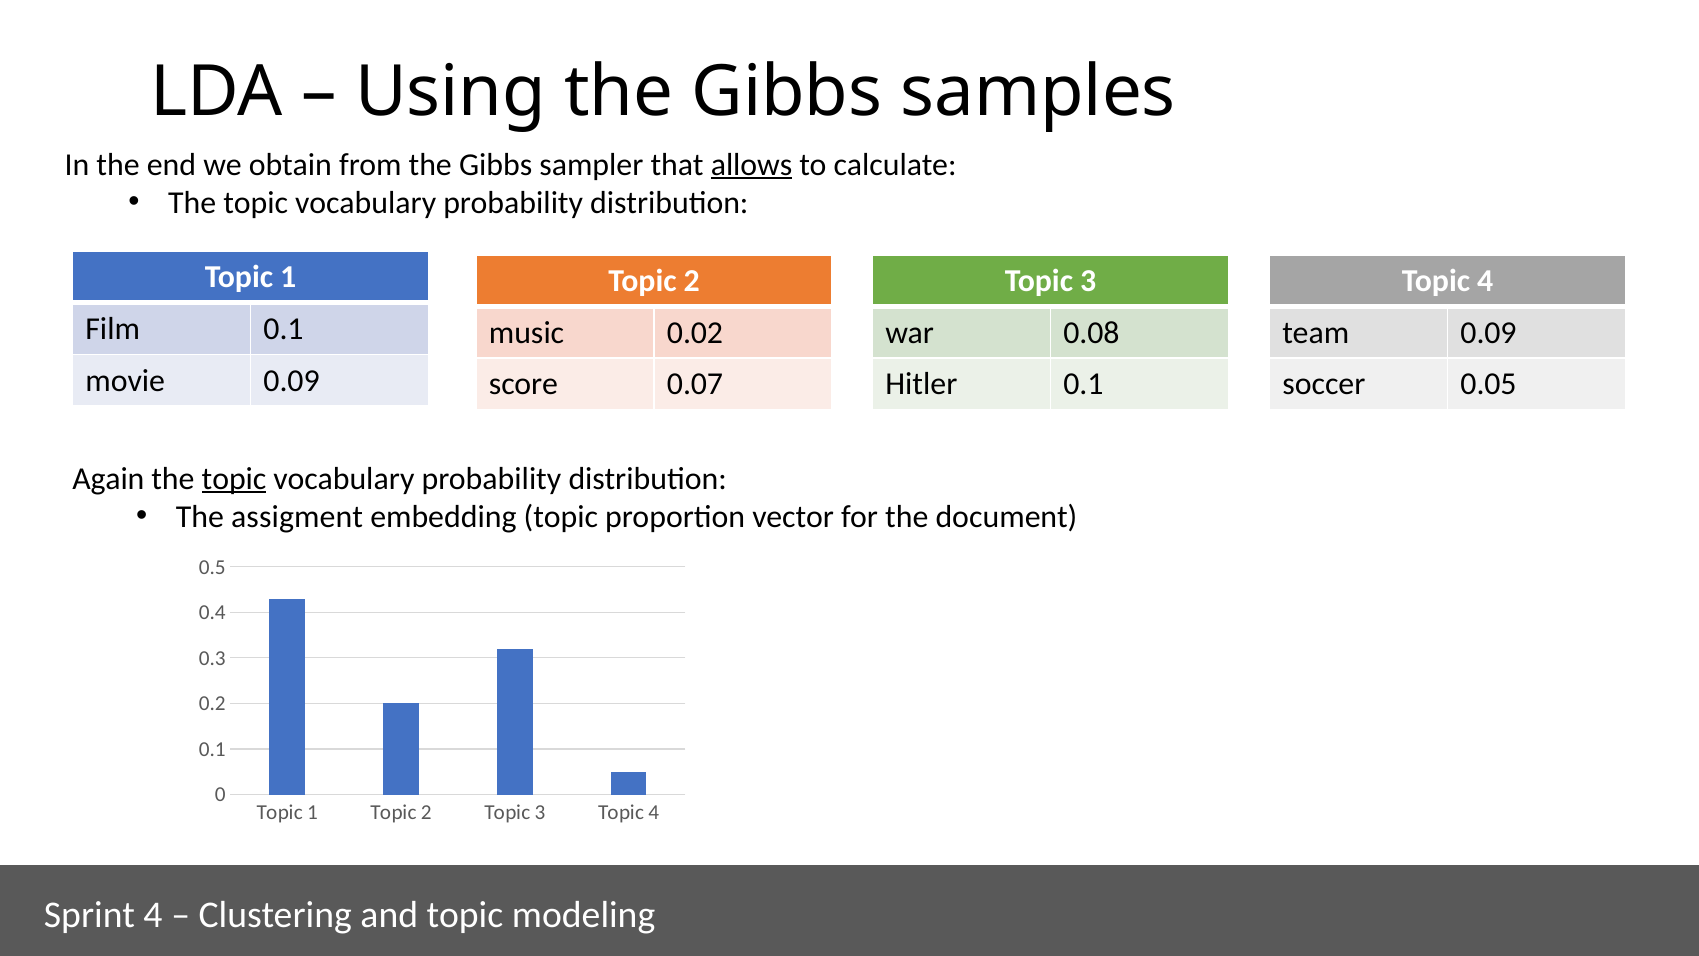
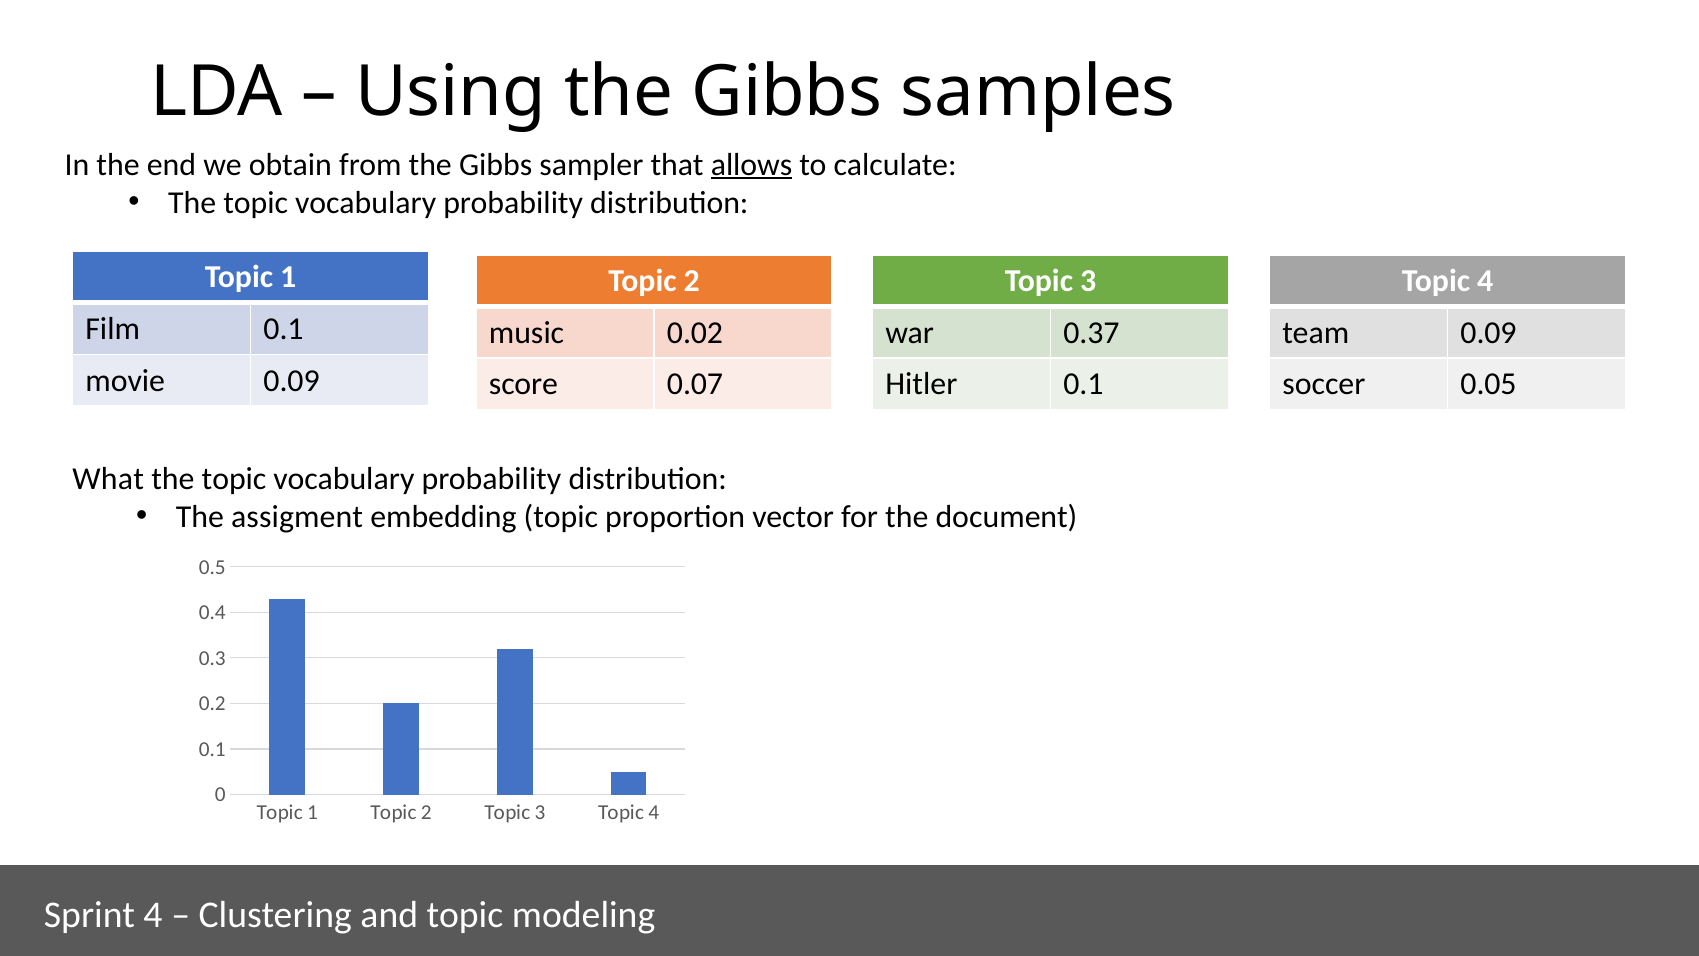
0.08: 0.08 -> 0.37 (1091, 333)
Again: Again -> What (108, 478)
topic underline: present -> none (234, 478)
